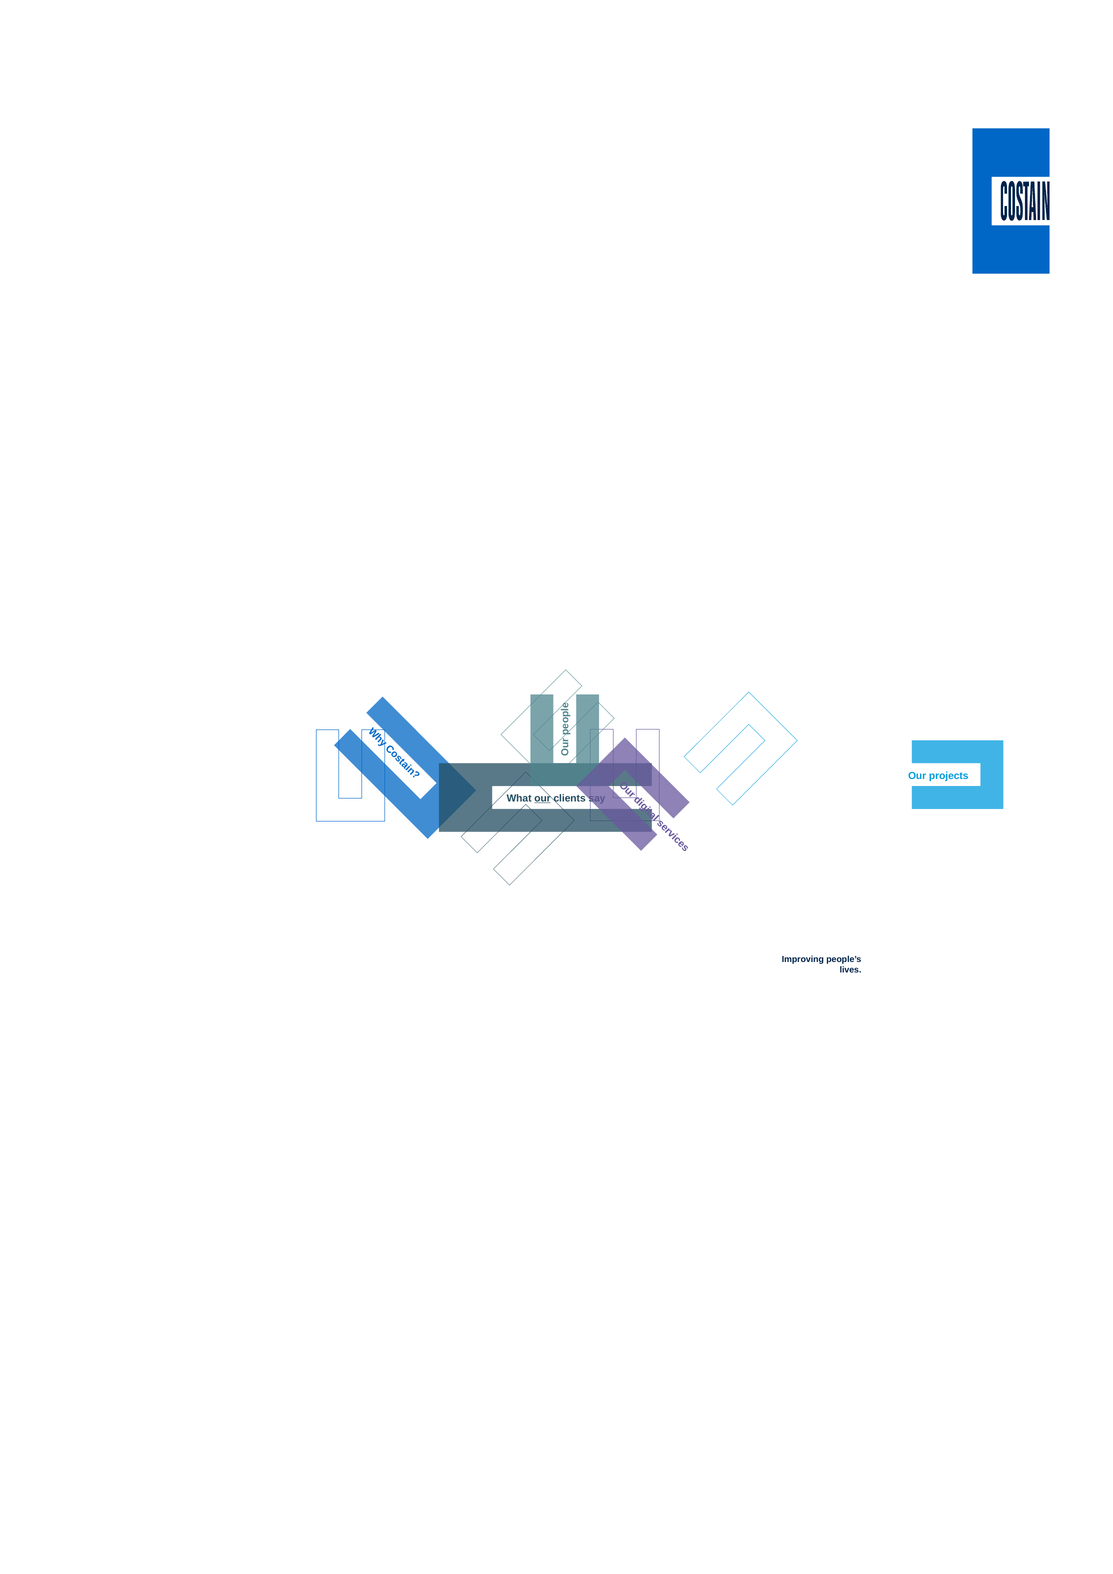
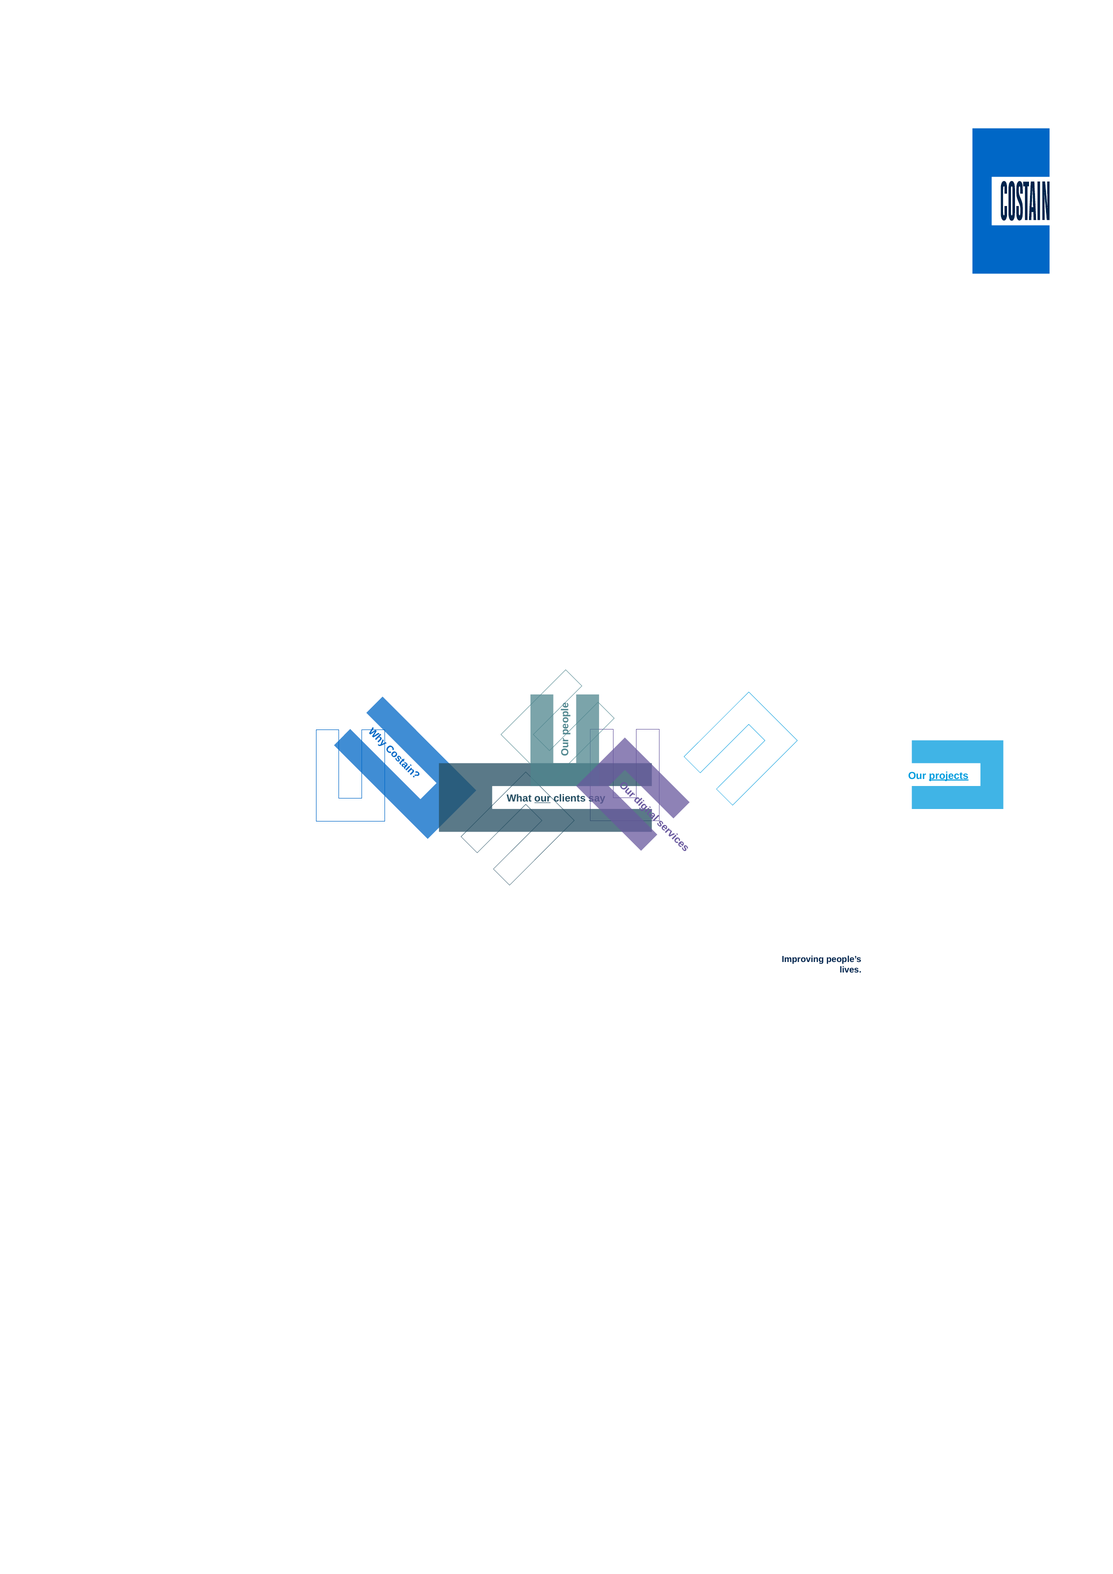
projects underline: none -> present (949, 776)
